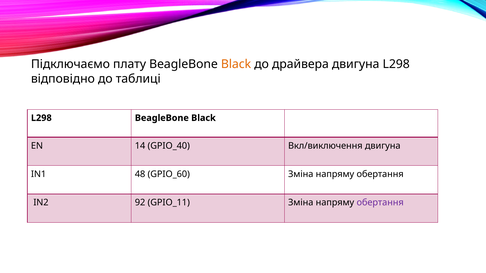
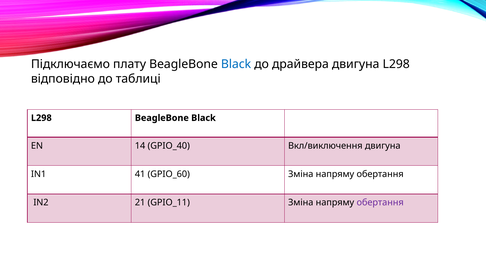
Black colour: orange -> blue (236, 64)
48: 48 -> 41 (140, 174)
92: 92 -> 21 (140, 203)
